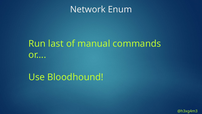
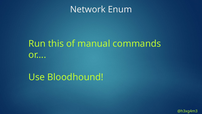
last: last -> this (56, 44)
